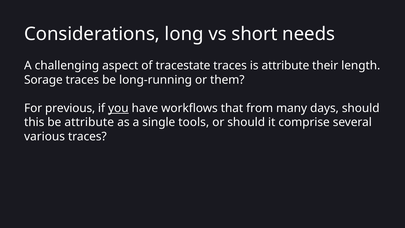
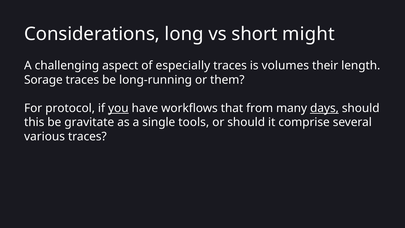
needs: needs -> might (309, 34)
tracestate: tracestate -> especially (183, 66)
is attribute: attribute -> volumes (285, 66)
previous: previous -> protocol (70, 108)
days underline: none -> present (324, 108)
be attribute: attribute -> gravitate (89, 122)
